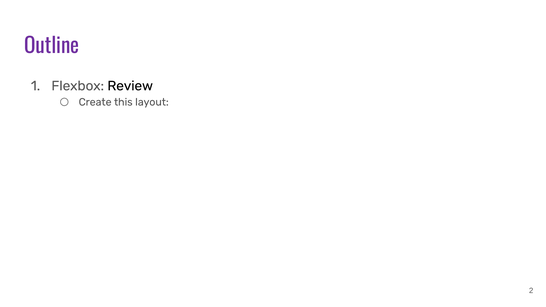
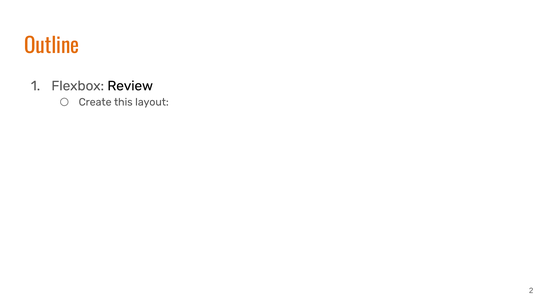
Outline colour: purple -> orange (52, 46)
